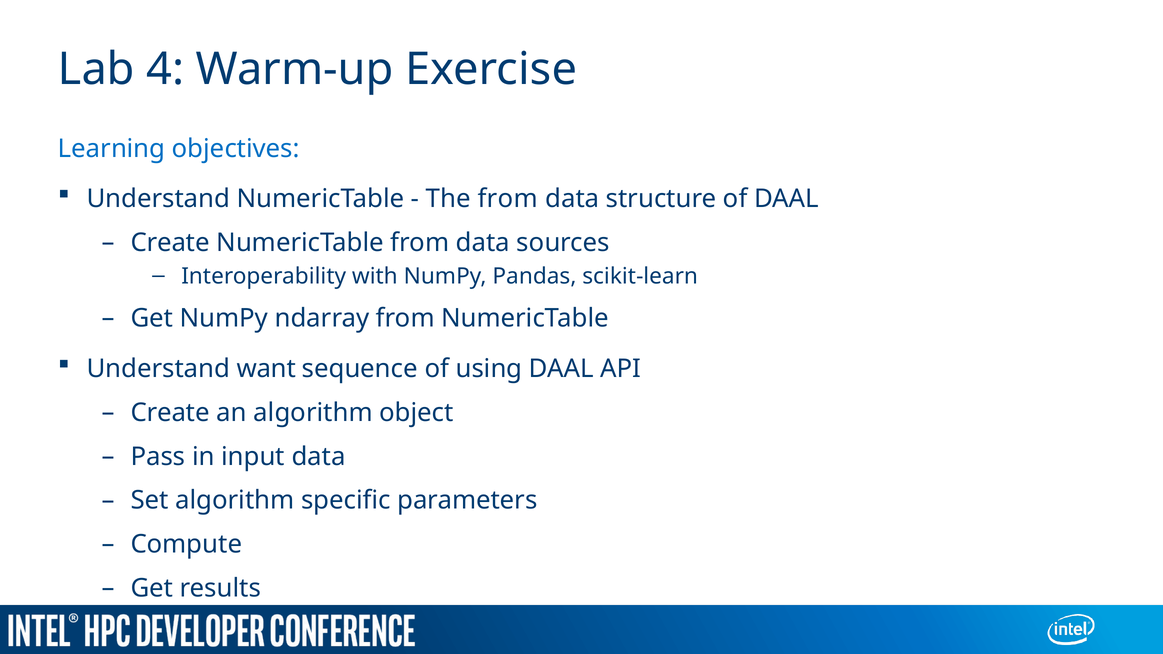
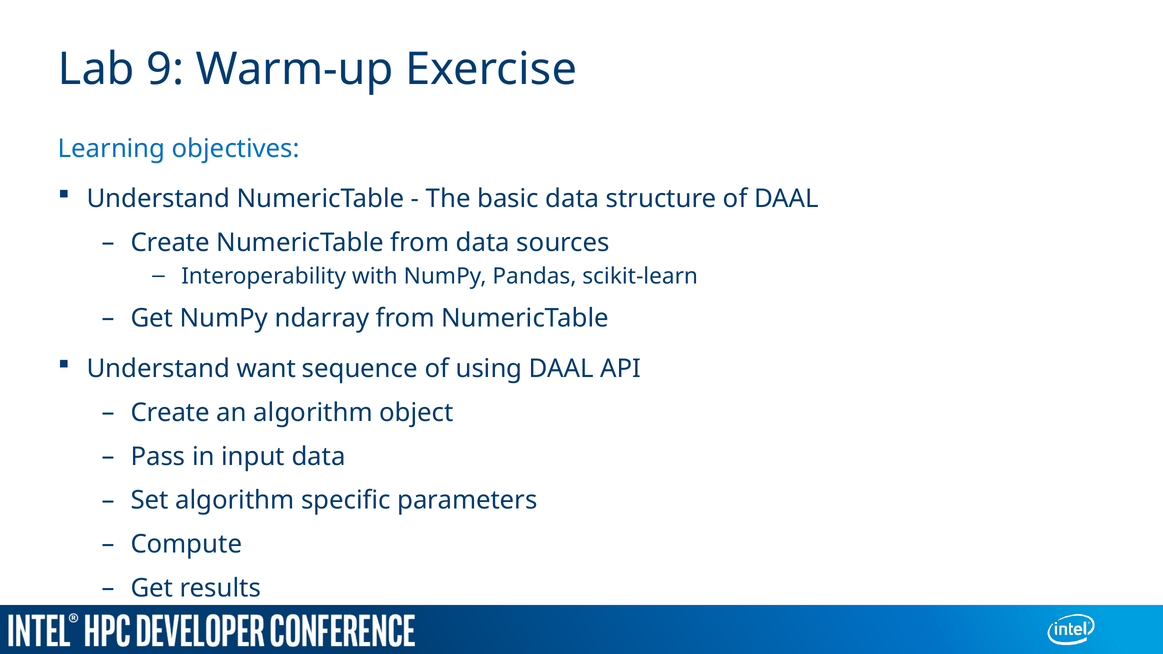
4: 4 -> 9 (165, 70)
The from: from -> basic (508, 199)
